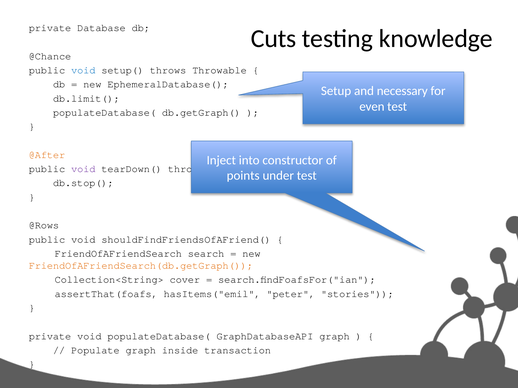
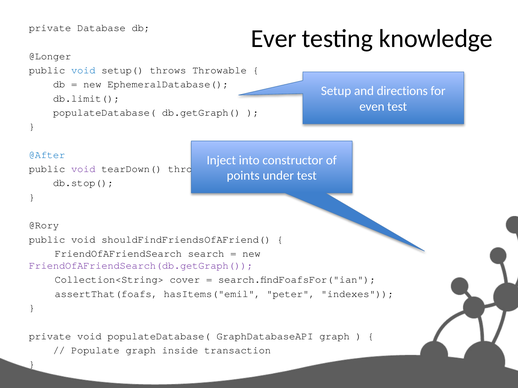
Cuts: Cuts -> Ever (274, 39)
@Chance: @Chance -> @Longer (50, 56)
necessary: necessary -> directions (402, 91)
@After colour: orange -> blue (47, 155)
@Rows: @Rows -> @Rory (44, 226)
FriendOfAFriendSearch(db.getGraph( colour: orange -> purple (141, 266)
stories: stories -> indexes (357, 294)
